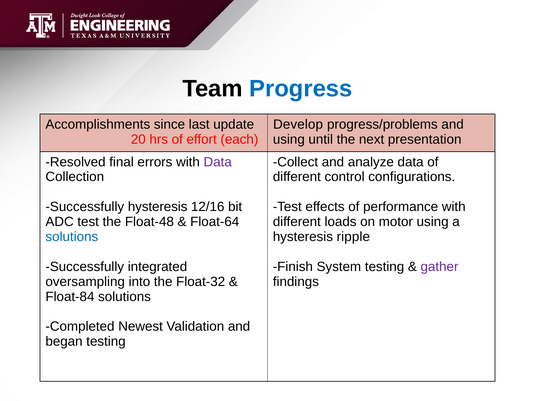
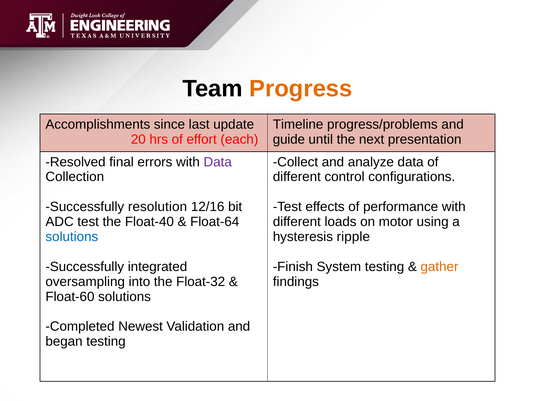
Progress colour: blue -> orange (301, 89)
Develop: Develop -> Timeline (298, 125)
using: using -> guide (289, 140)
Successfully hysteresis: hysteresis -> resolution (158, 207)
Float-48: Float-48 -> Float-40 (149, 222)
gather colour: purple -> orange (439, 267)
Float-84: Float-84 -> Float-60 (70, 297)
